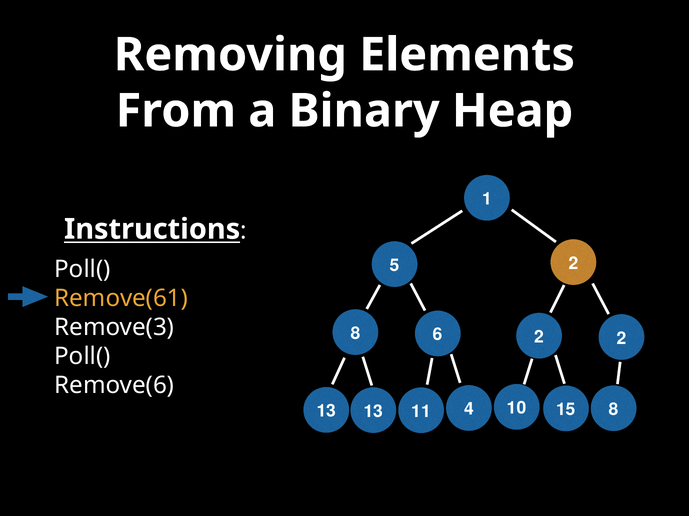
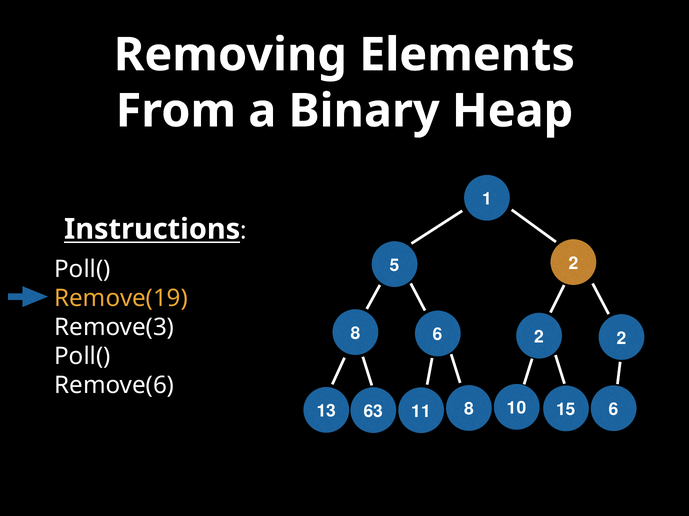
Remove(61: Remove(61 -> Remove(19 (121, 299)
15 8: 8 -> 6 (614, 410)
13 13: 13 -> 63 (373, 412)
11 4: 4 -> 8 (469, 410)
